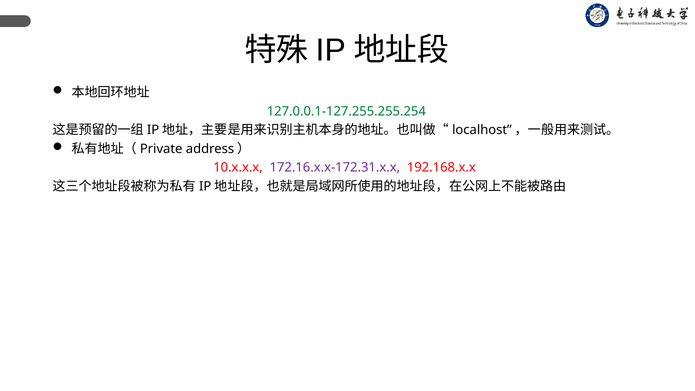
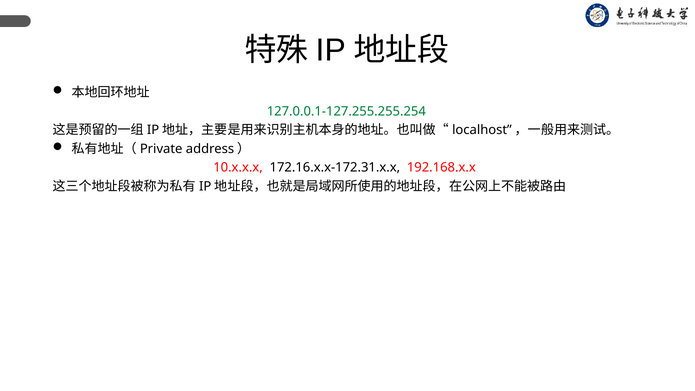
172.16.x.x-172.31.x.x colour: purple -> black (335, 168)
